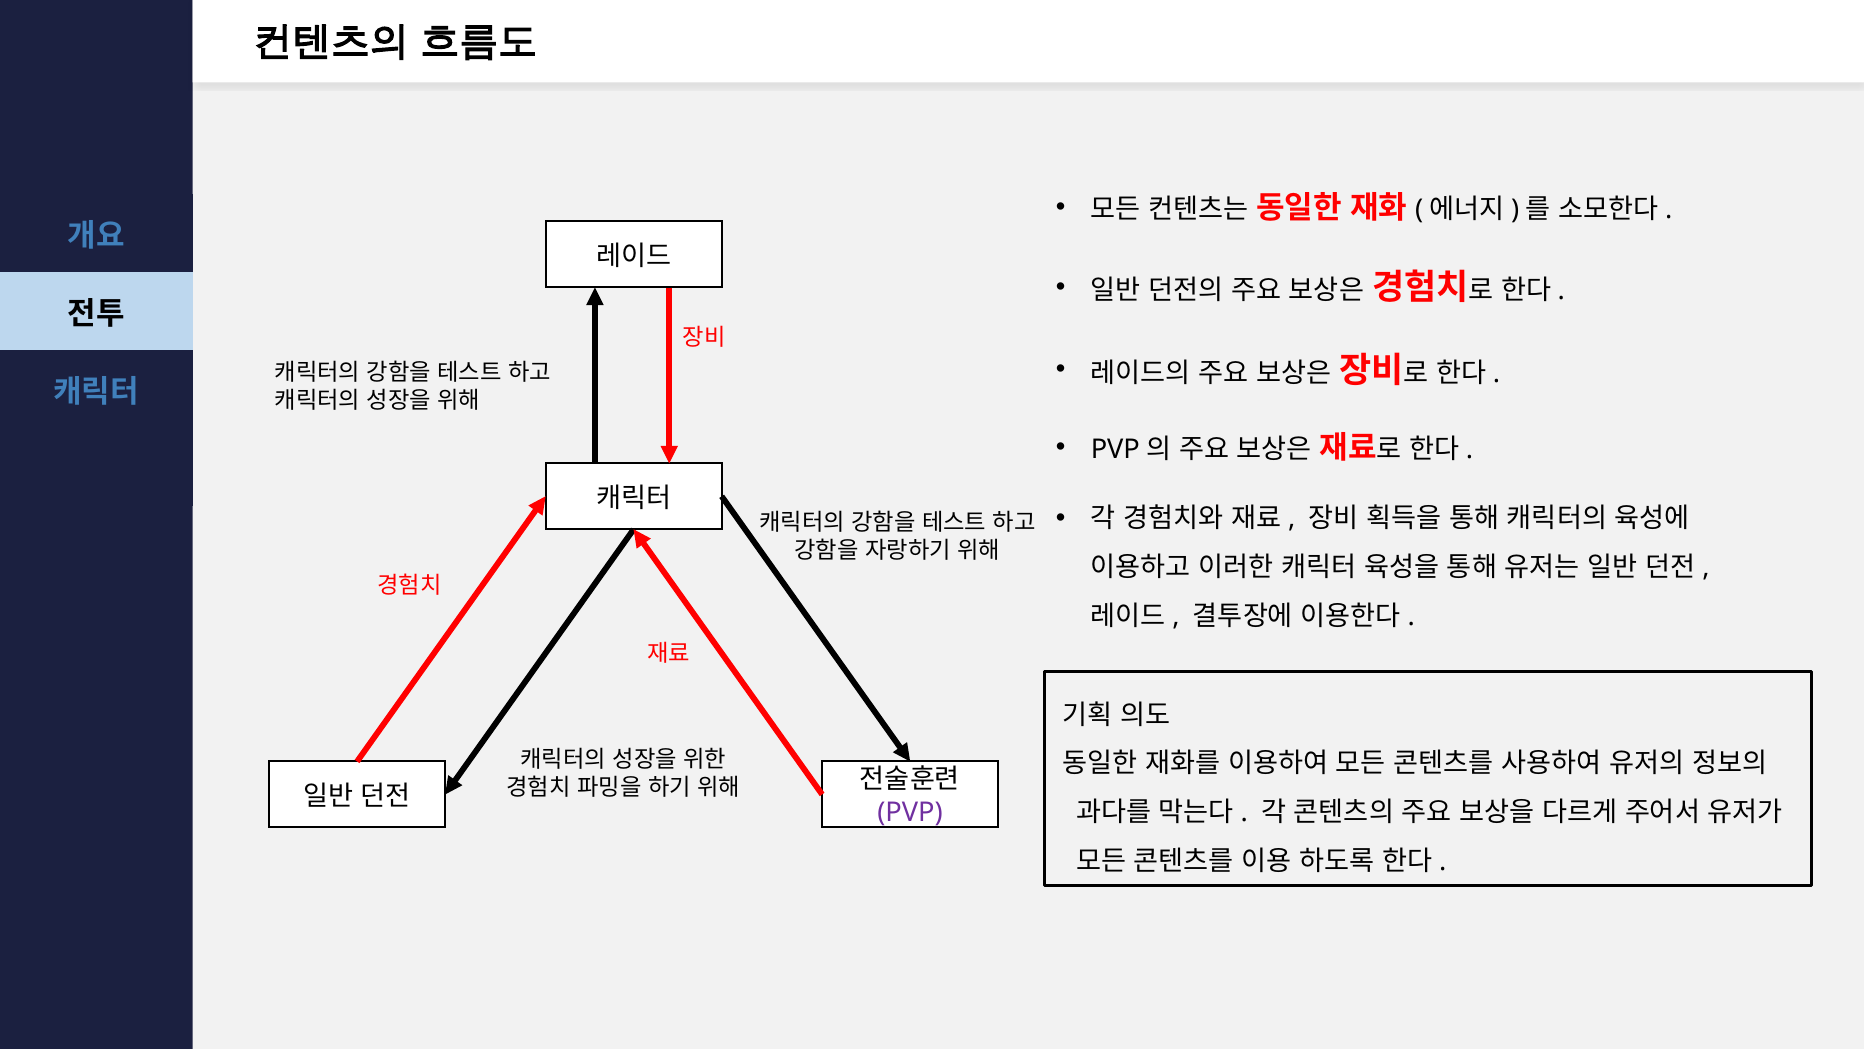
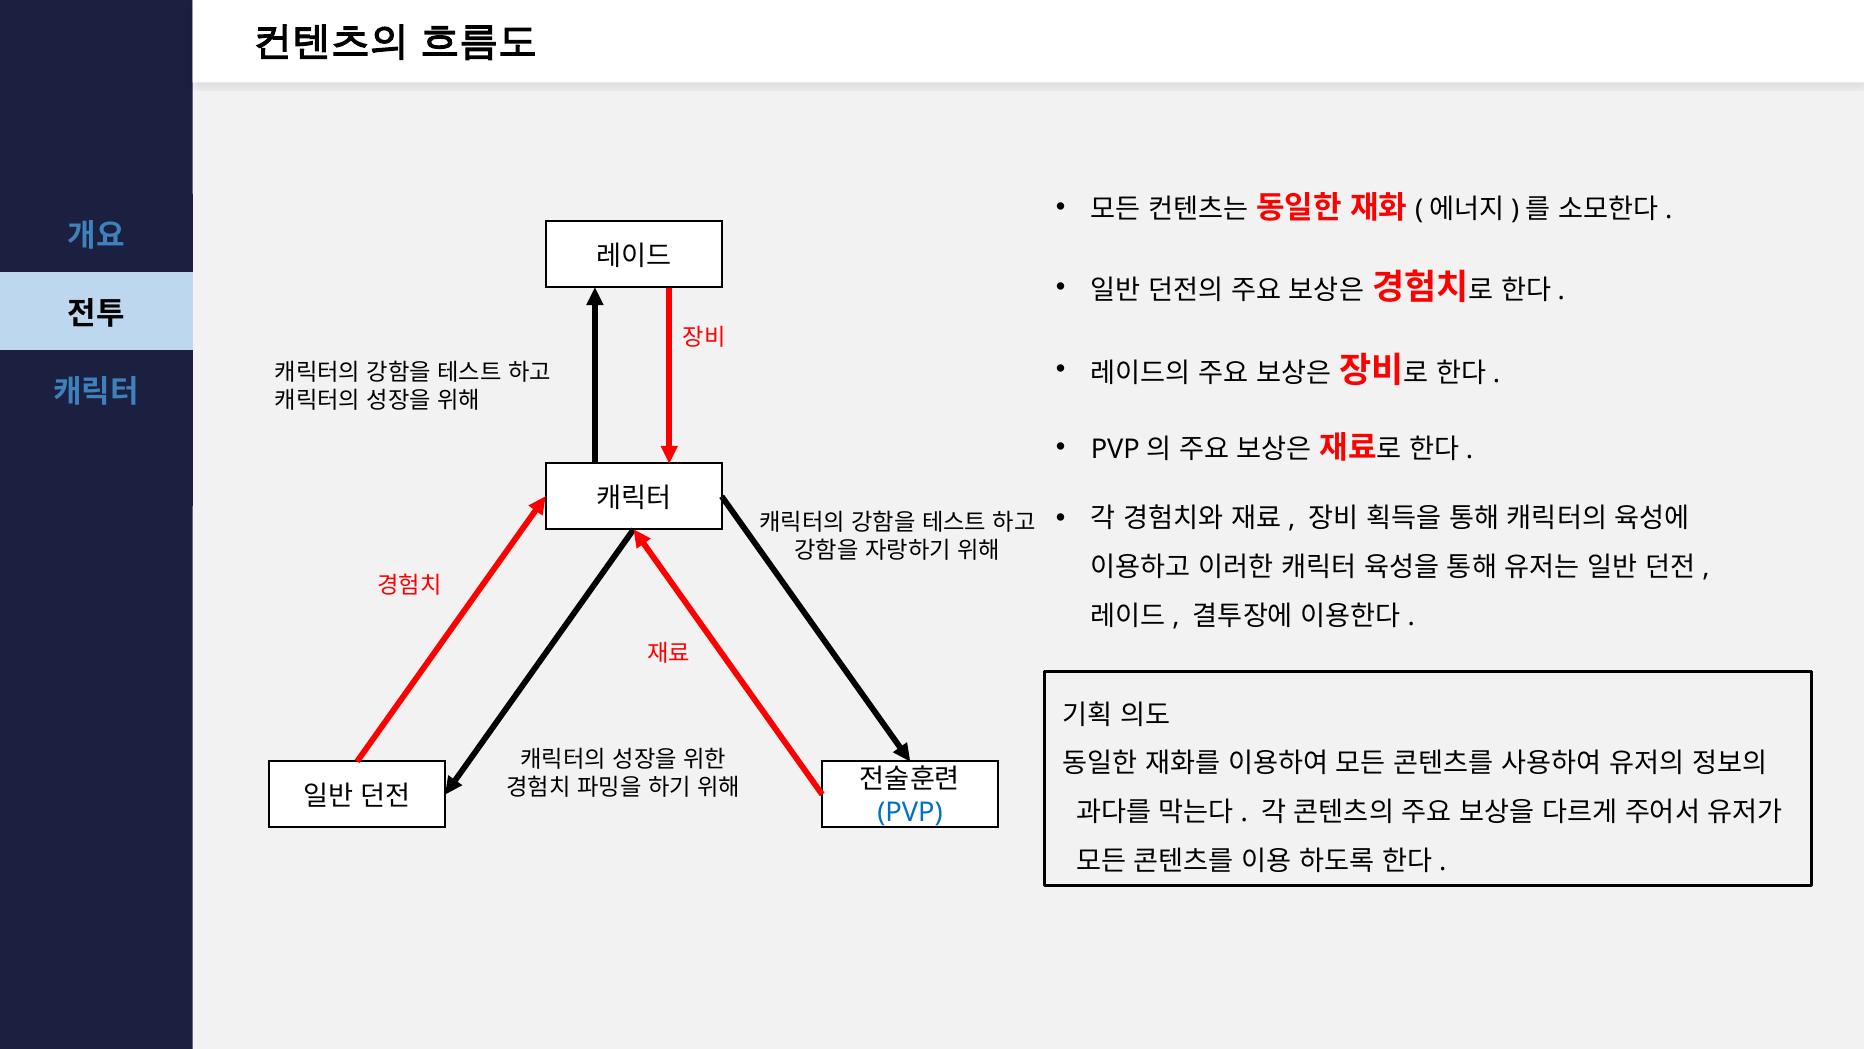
PVP colour: purple -> blue (910, 812)
